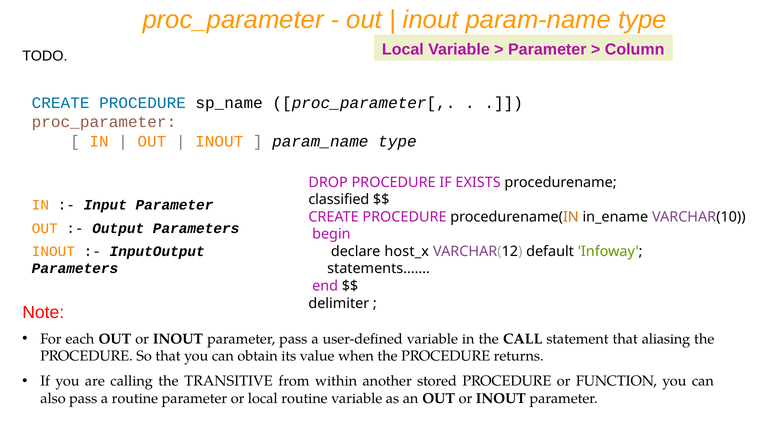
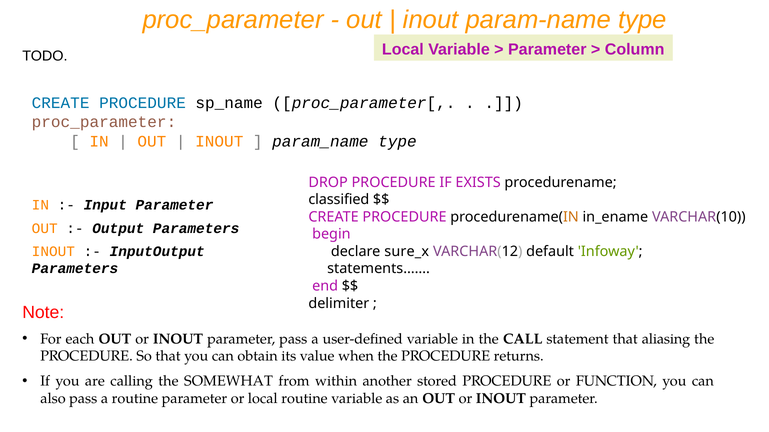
host_x: host_x -> sure_x (407, 252)
TRANSITIVE: TRANSITIVE -> SOMEWHAT (228, 382)
